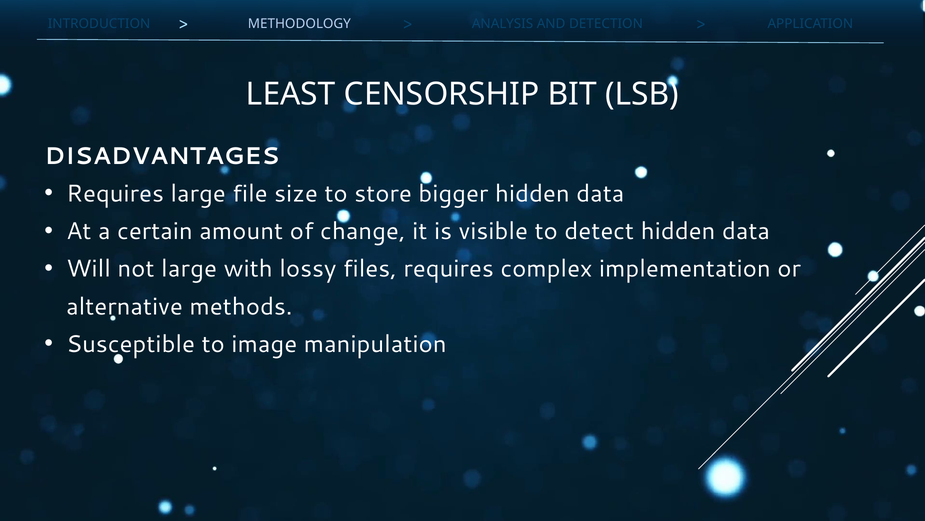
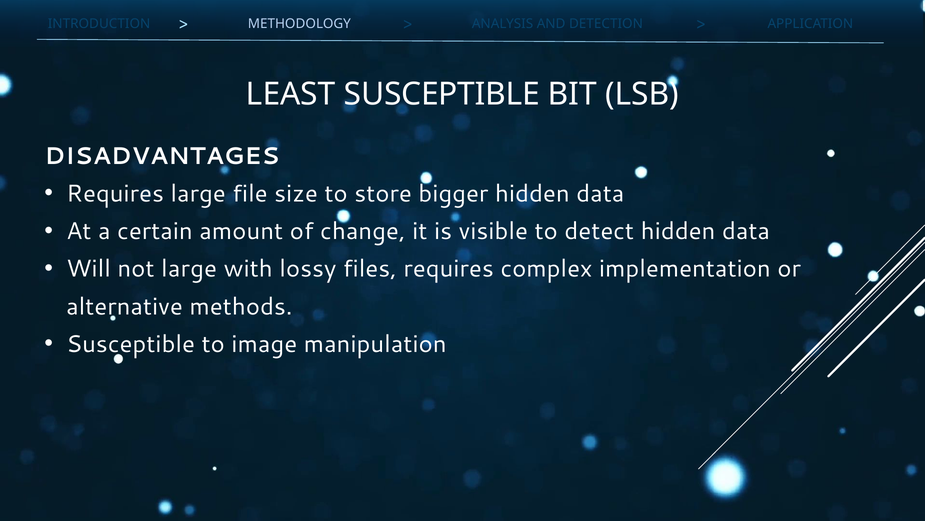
LEAST CENSORSHIP: CENSORSHIP -> SUSCEPTIBLE (442, 94)
